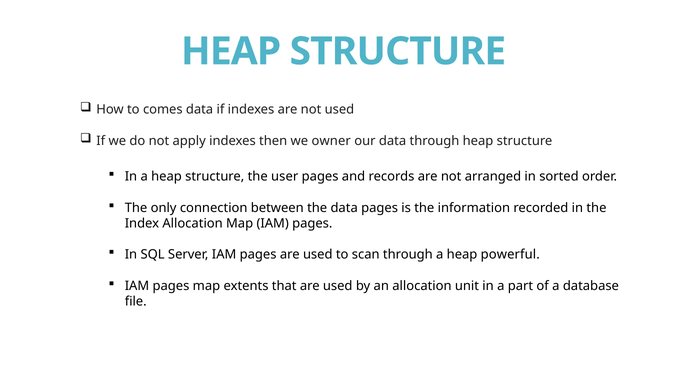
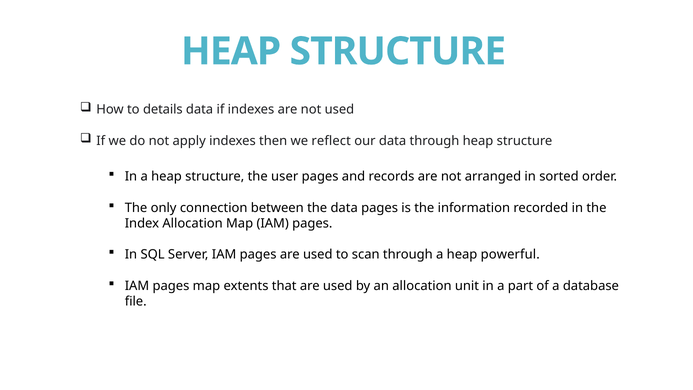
comes: comes -> details (163, 110)
owner: owner -> reflect (331, 141)
